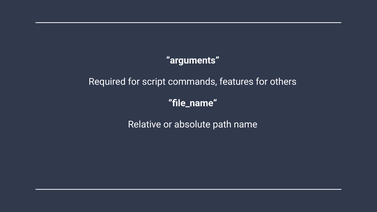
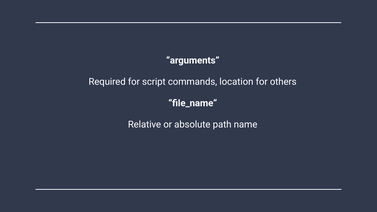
features: features -> location (236, 82)
